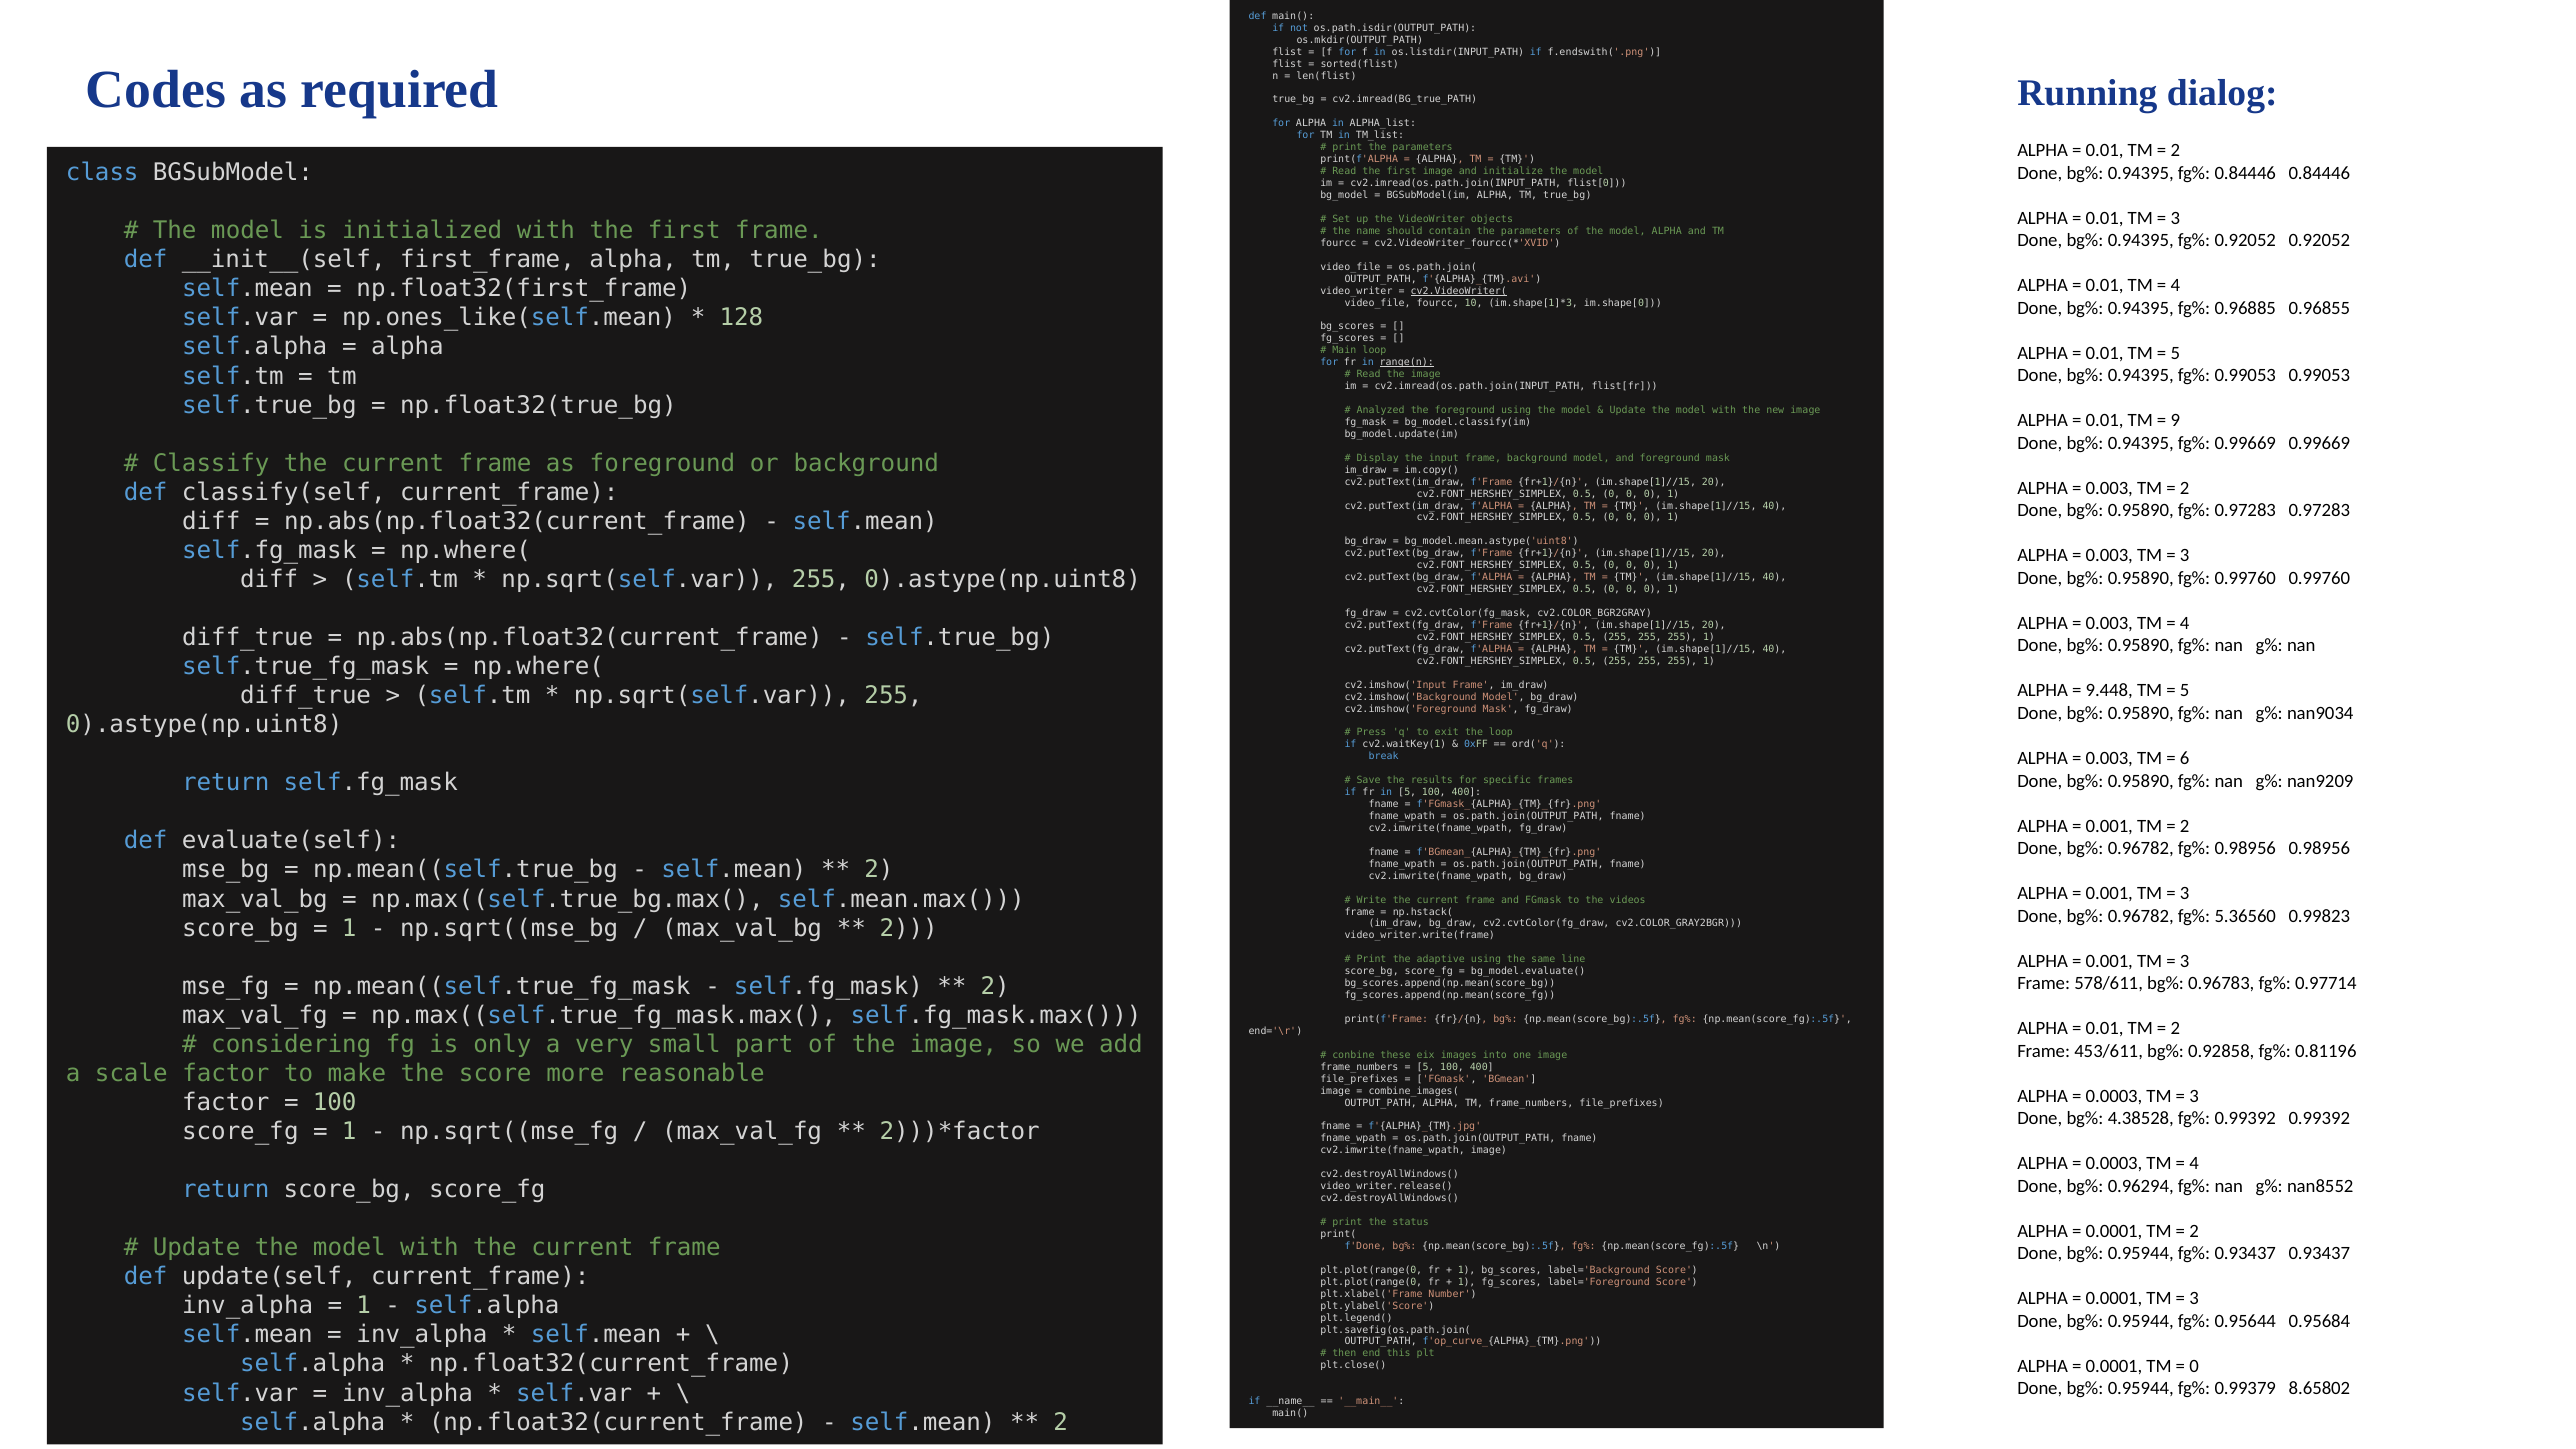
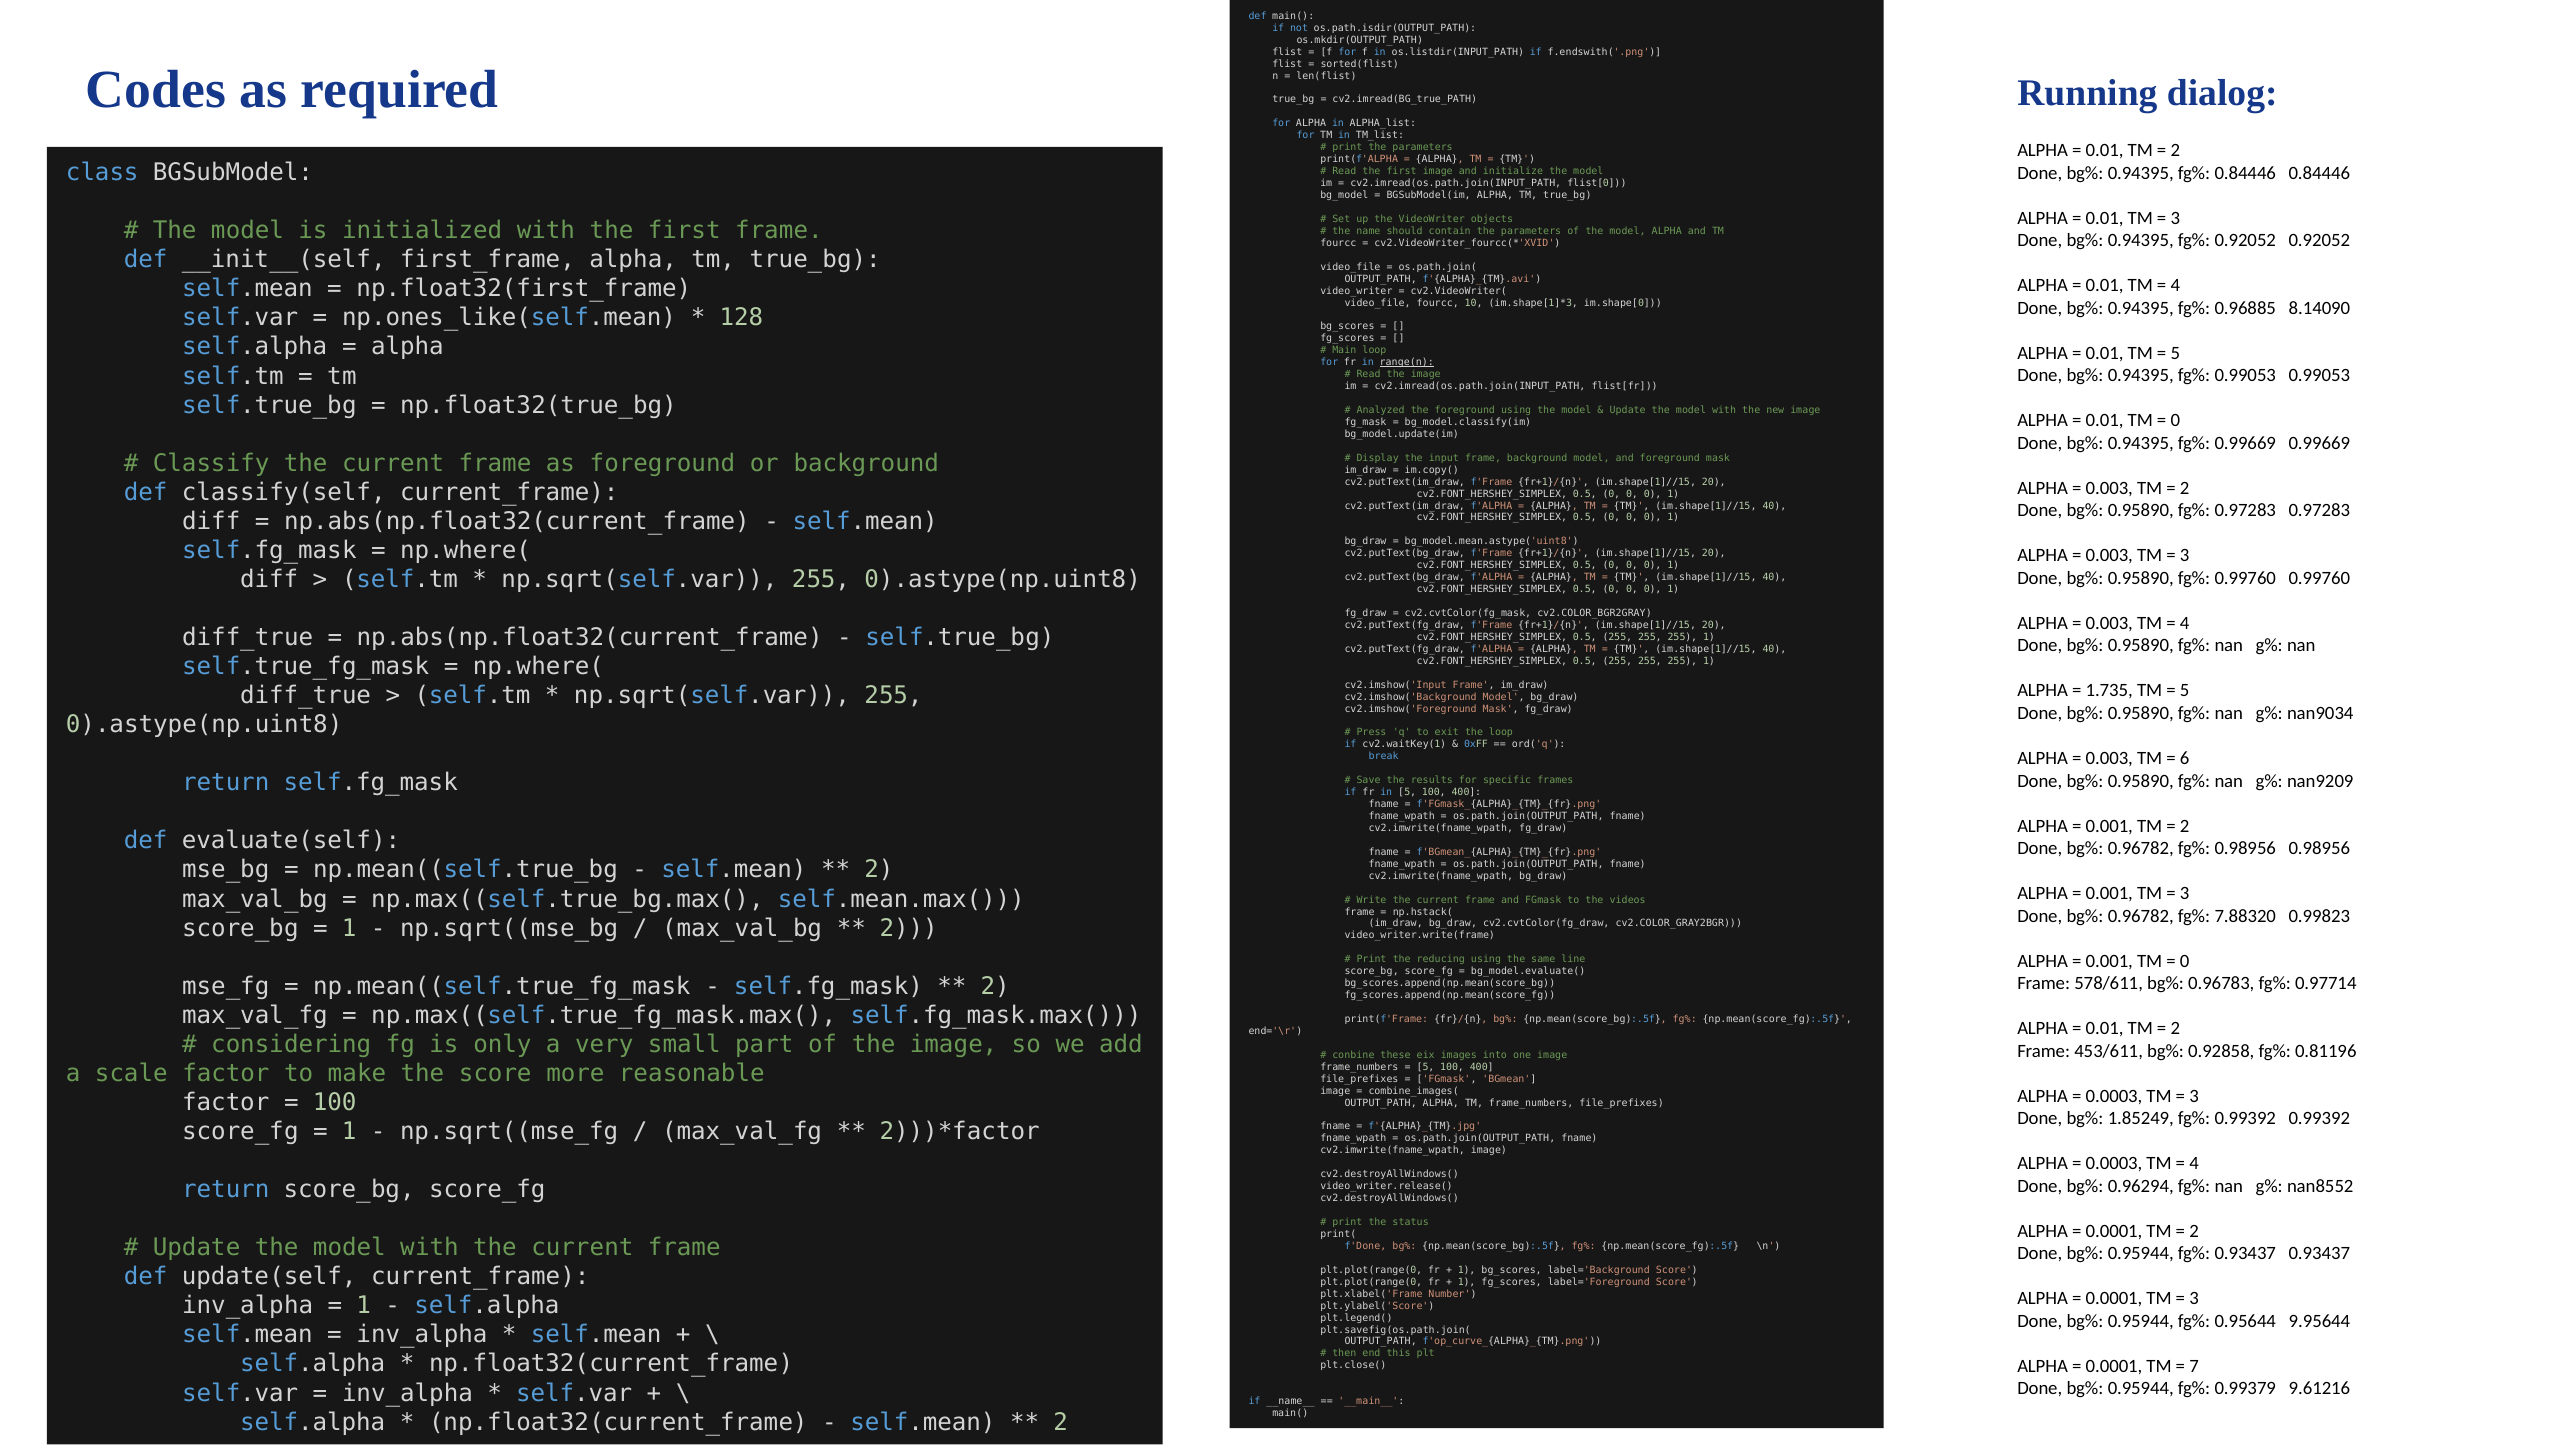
cv2.VideoWriter( underline: present -> none (1459, 291)
0.96855: 0.96855 -> 8.14090 (2319, 308)
9: 9 -> 0 (2175, 421)
9.448: 9.448 -> 1.735 (2109, 691)
5.36560: 5.36560 -> 7.88320 (2245, 916)
3: 3 -> 0 (2185, 961)
adaptive: adaptive -> reducing (1441, 960)
4.38528: 4.38528 -> 1.85249 (2141, 1119)
0.95684: 0.95684 -> 9.95644 (2319, 1321)
0: 0 -> 7 (2194, 1366)
8.65802: 8.65802 -> 9.61216 (2319, 1389)
